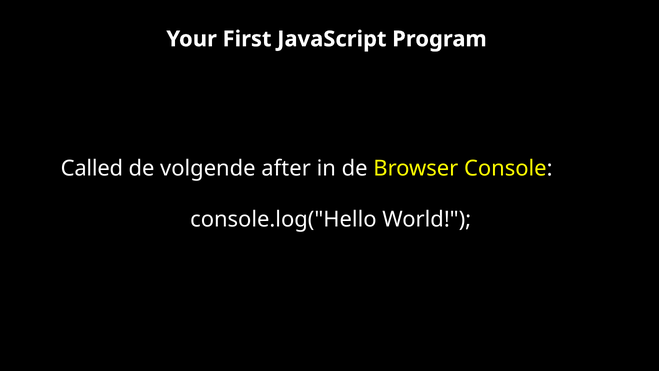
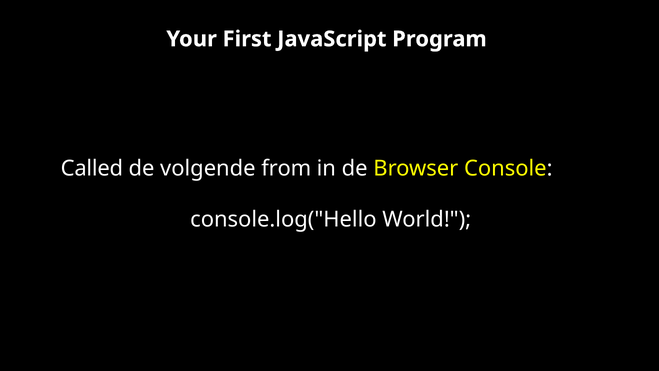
after: after -> from (286, 168)
